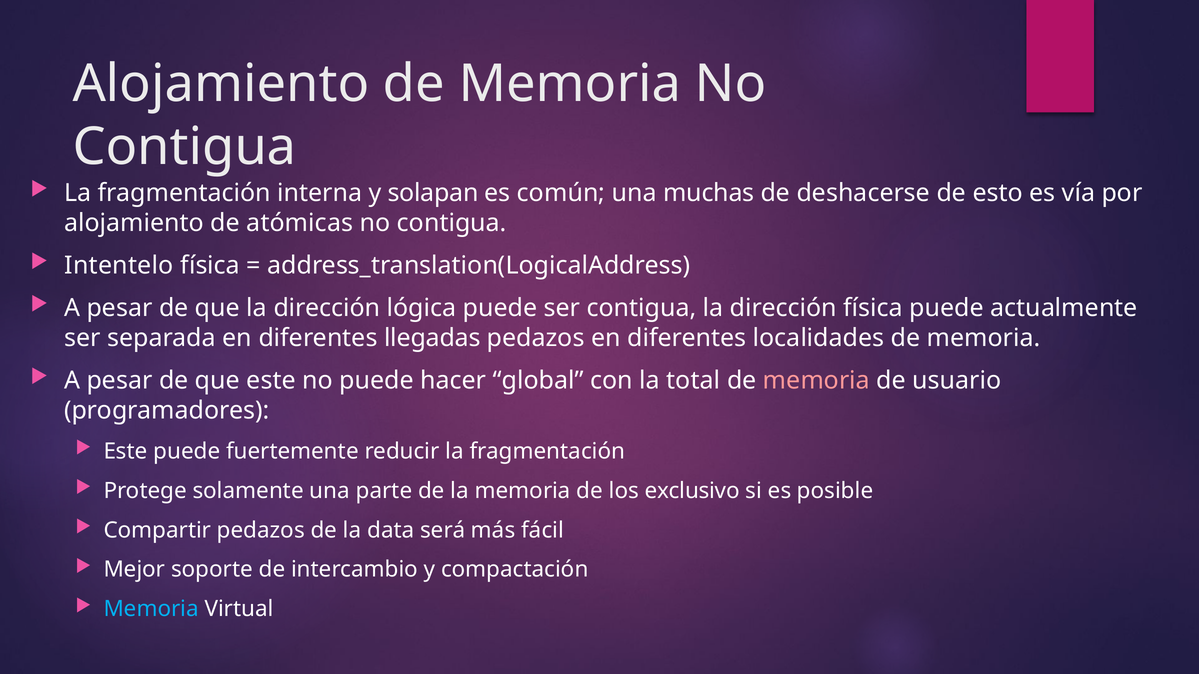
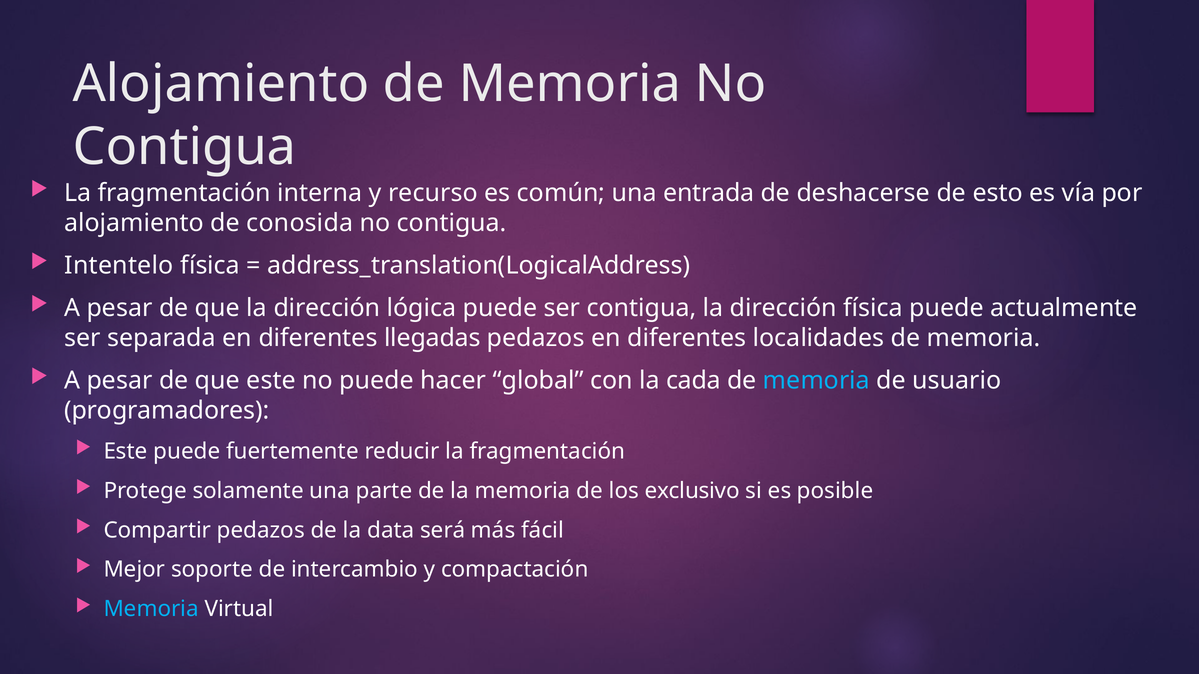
solapan: solapan -> recurso (433, 193)
muchas: muchas -> entrada (709, 193)
atómicas: atómicas -> conosida (300, 223)
total: total -> cada (694, 381)
memoria colour: pink -> light blue (816, 381)
